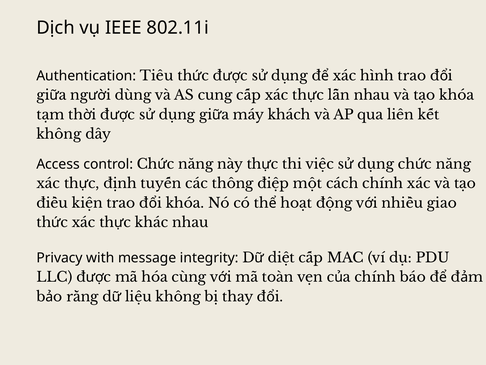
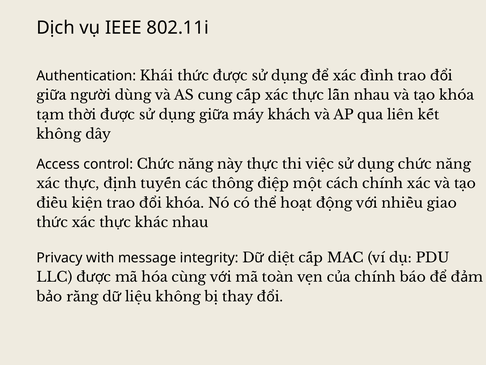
Tiêu: Tiêu -> Khái (157, 76)
hình: hình -> đình (377, 76)
